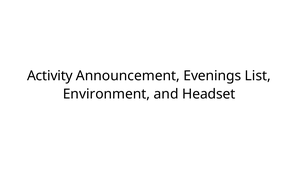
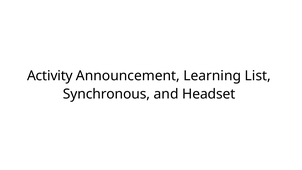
Evenings: Evenings -> Learning (212, 76)
Environment: Environment -> Synchronous (106, 94)
